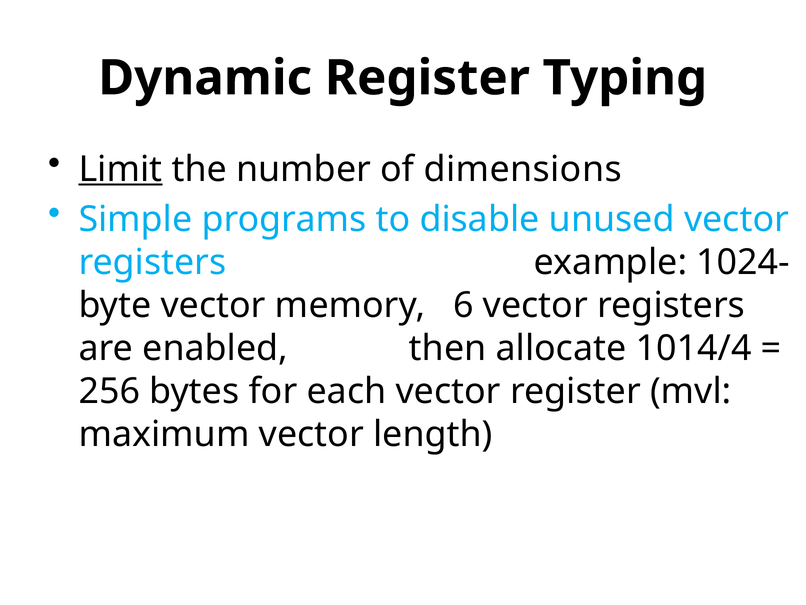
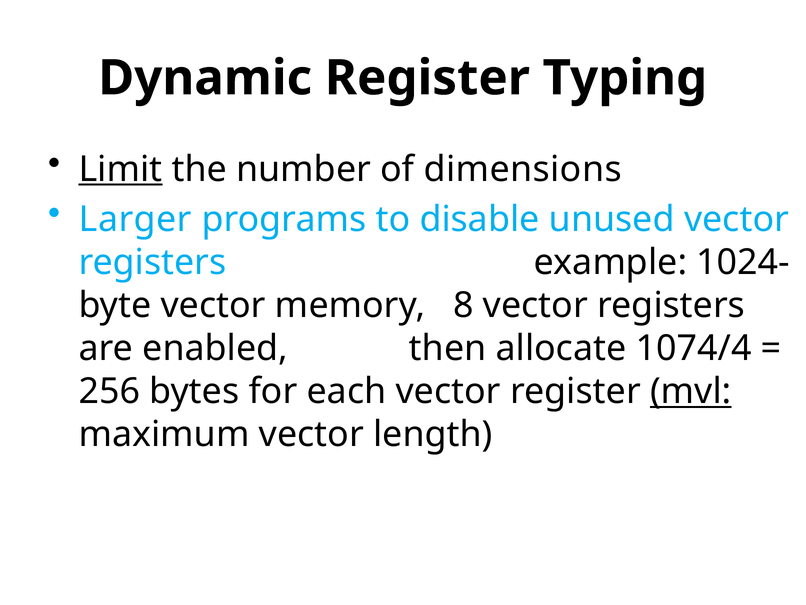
Simple: Simple -> Larger (135, 219)
6: 6 -> 8 (463, 305)
1014/4: 1014/4 -> 1074/4 (694, 348)
mvl underline: none -> present (691, 391)
